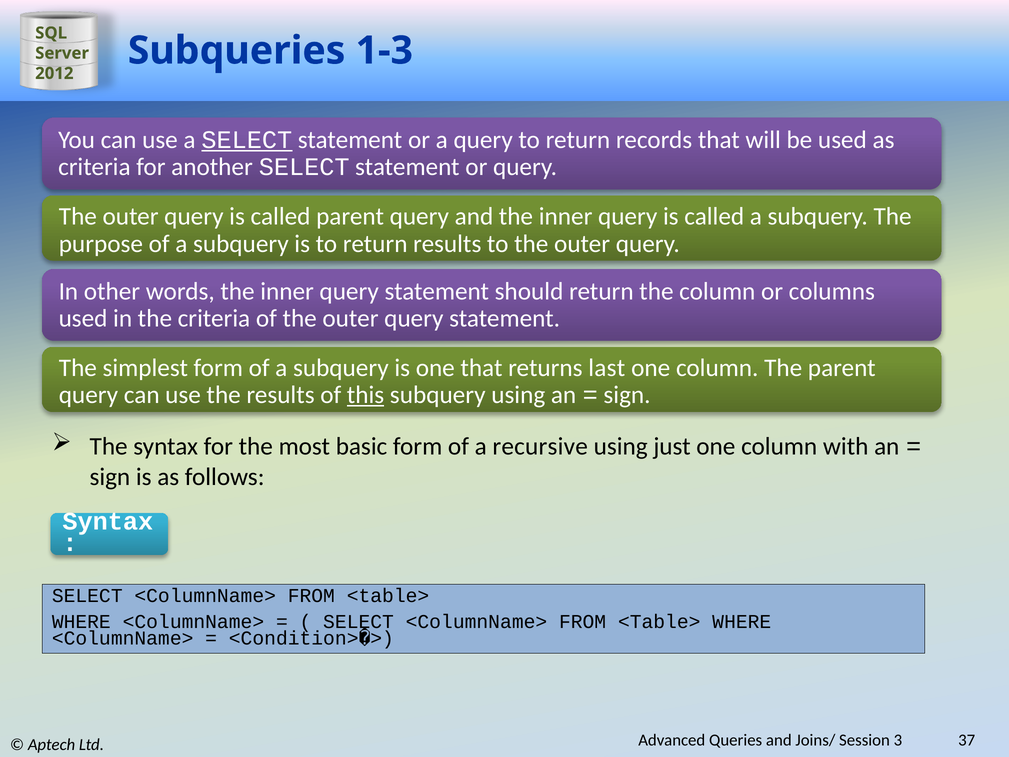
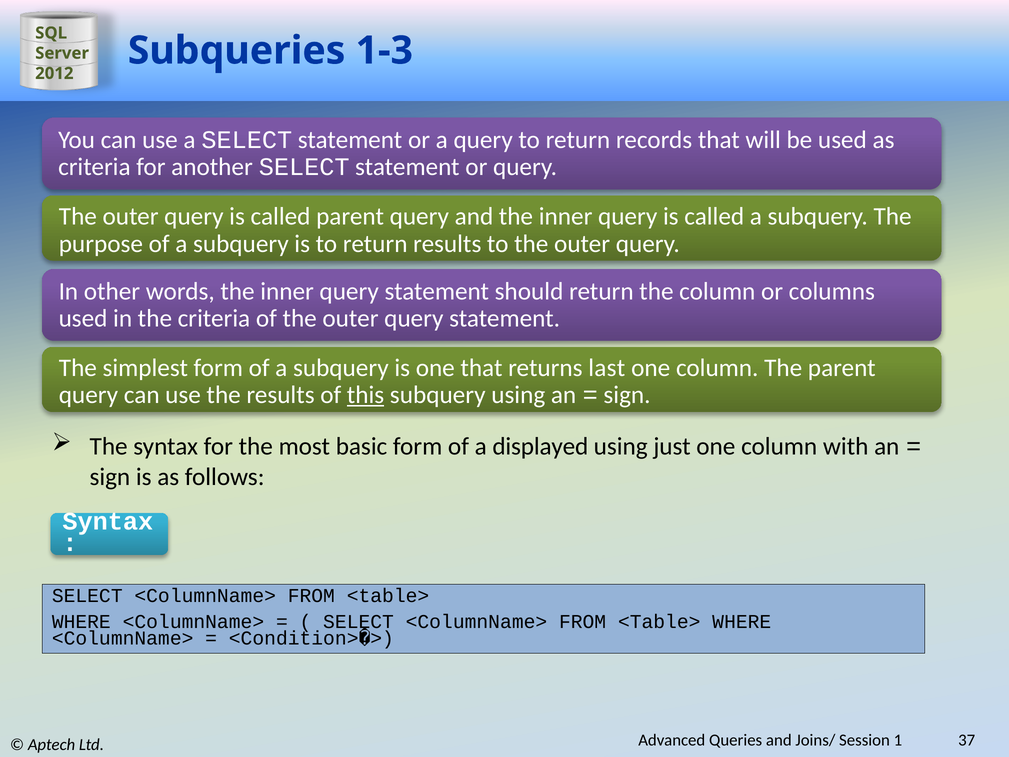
SELECT underline: present -> none (247, 140)
recursive: recursive -> displayed (540, 447)
3: 3 -> 1 (898, 740)
